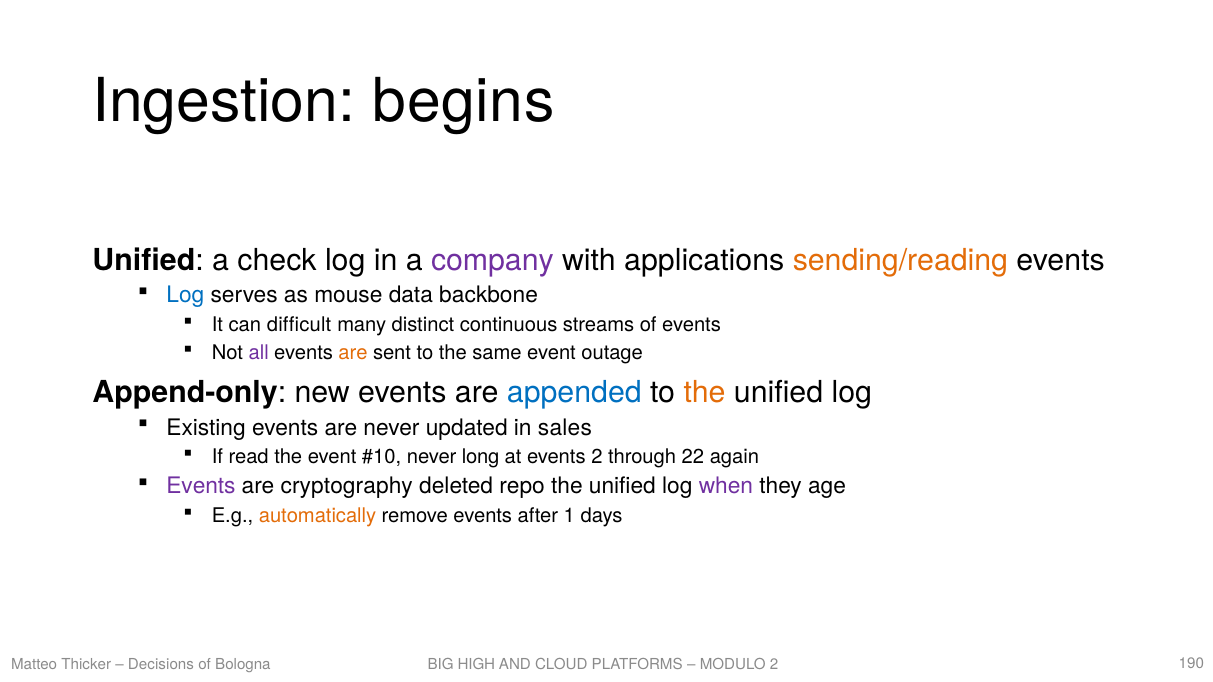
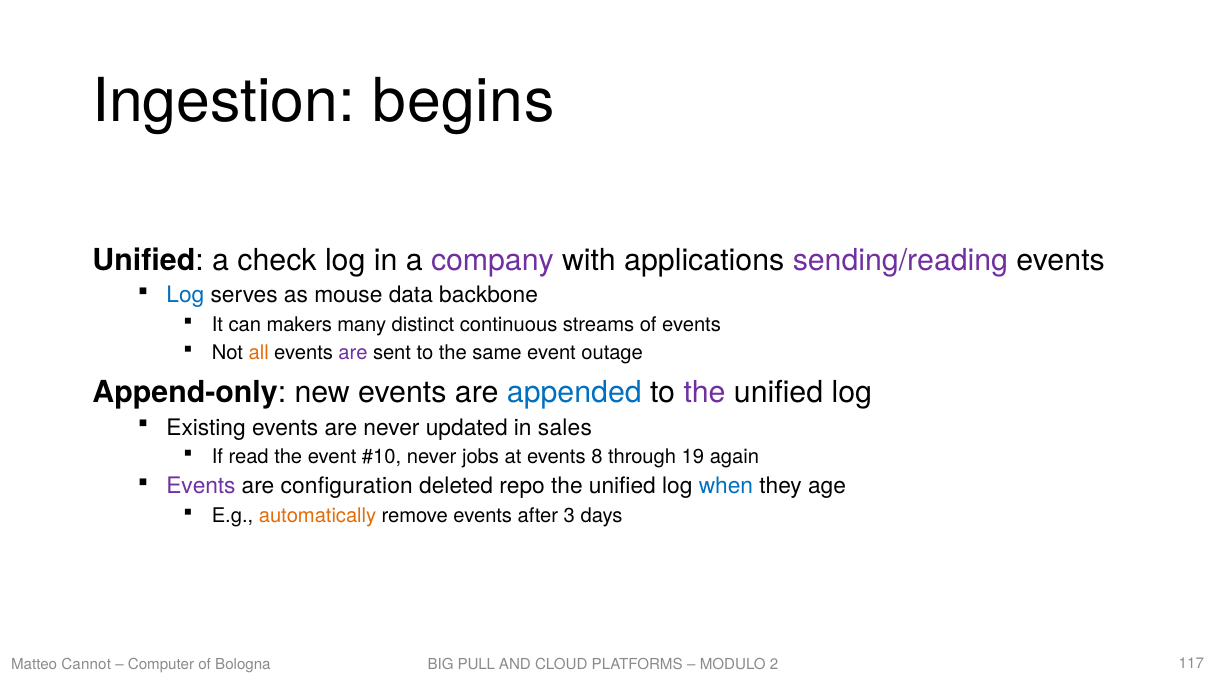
sending/reading colour: orange -> purple (900, 260)
difficult: difficult -> makers (299, 325)
all colour: purple -> orange (259, 353)
are colour: orange -> purple (353, 353)
the colour: orange -> purple (705, 393)
long: long -> jobs (481, 457)
events 2: 2 -> 8 (597, 457)
22: 22 -> 19 (693, 457)
cryptography: cryptography -> configuration (347, 487)
when colour: purple -> blue (726, 487)
1: 1 -> 3 (569, 516)
Thicker: Thicker -> Cannot (86, 665)
Decisions: Decisions -> Computer (161, 665)
HIGH: HIGH -> PULL (476, 665)
190: 190 -> 117 (1191, 663)
